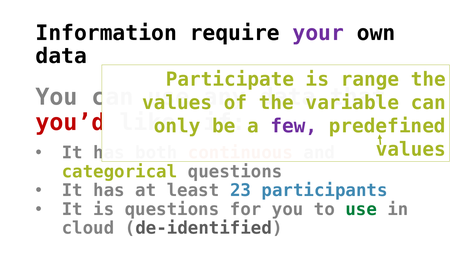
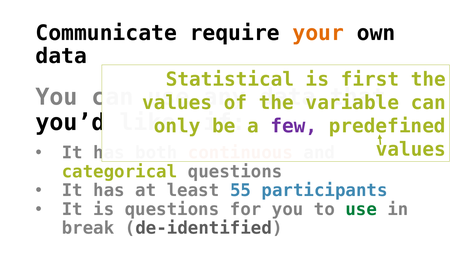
Information: Information -> Communicate (106, 33)
your colour: purple -> orange (318, 33)
Participate: Participate -> Statistical (230, 80)
range: range -> first (370, 80)
you’d colour: red -> black (71, 122)
23: 23 -> 55 (241, 191)
cloud: cloud -> break (88, 228)
